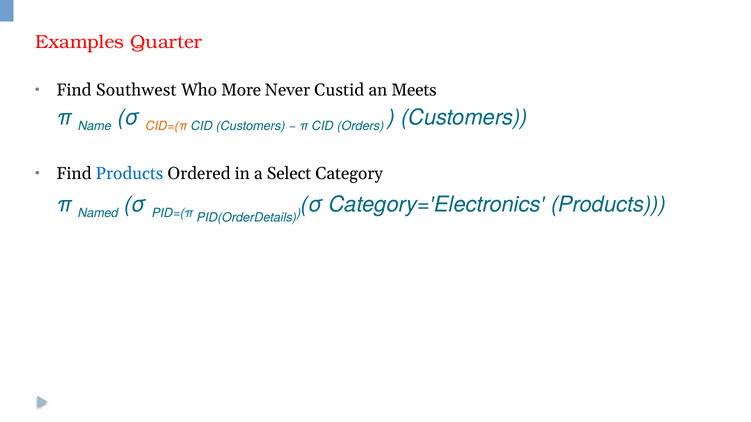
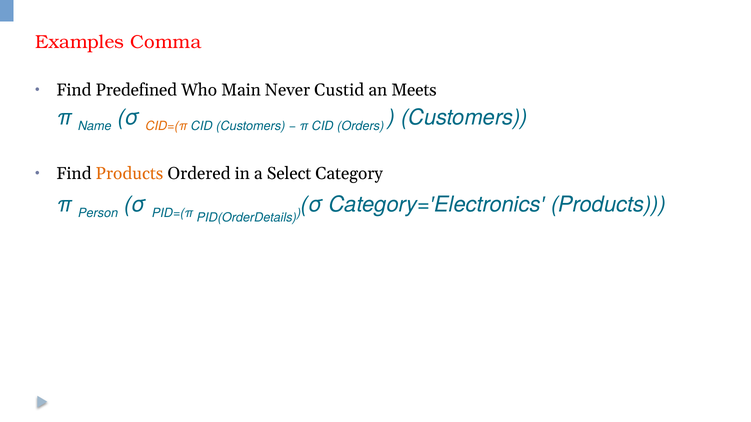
Quarter: Quarter -> Comma (166, 42)
Southwest: Southwest -> Predefined (136, 90)
More: More -> Main (241, 90)
Products colour: blue -> orange (129, 174)
Named: Named -> Person (98, 213)
